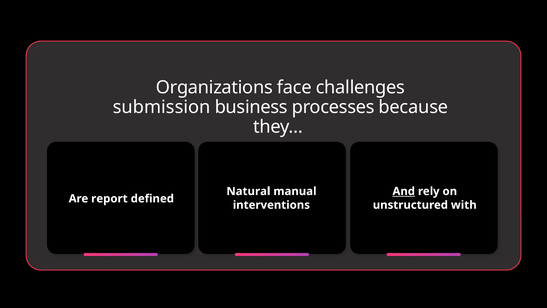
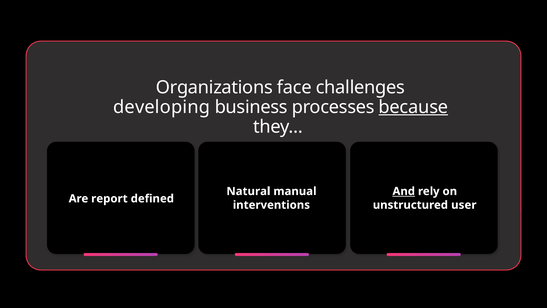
submission: submission -> developing (162, 107)
because underline: none -> present (413, 107)
with: with -> user (464, 205)
